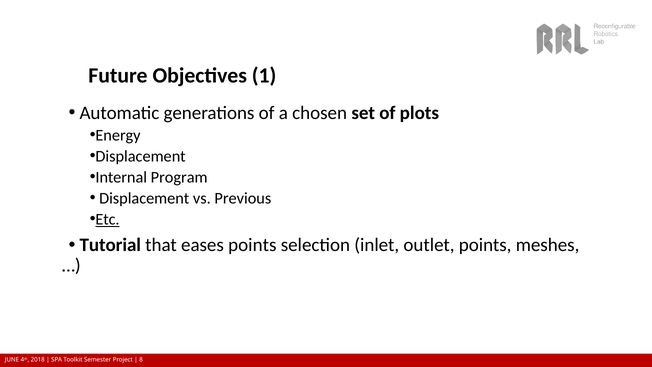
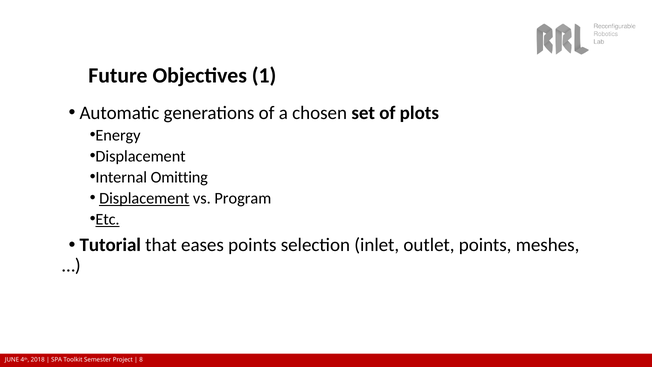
Program: Program -> Omitting (179, 177)
Displacement underline: none -> present (144, 198)
Previous: Previous -> Program (243, 198)
